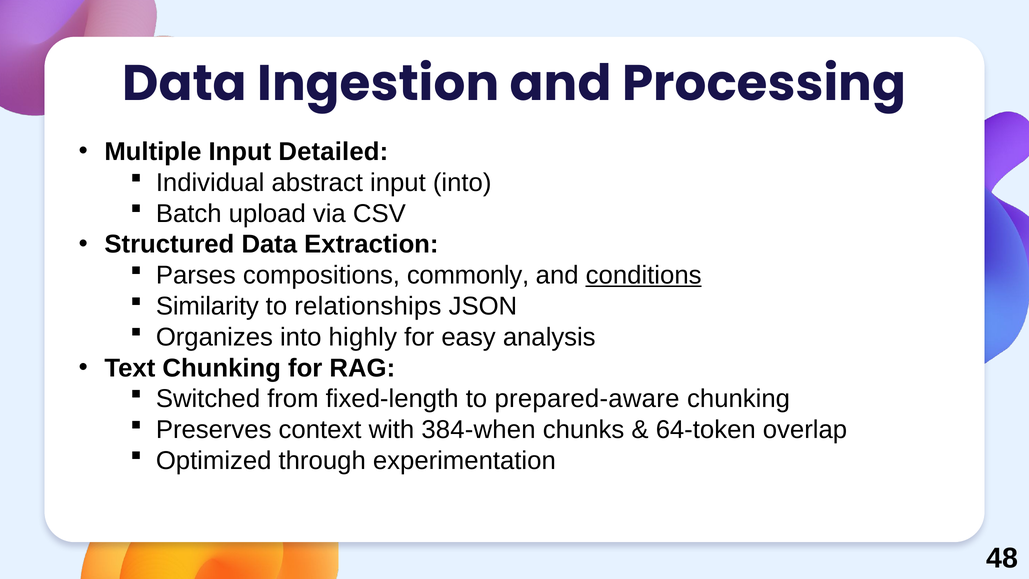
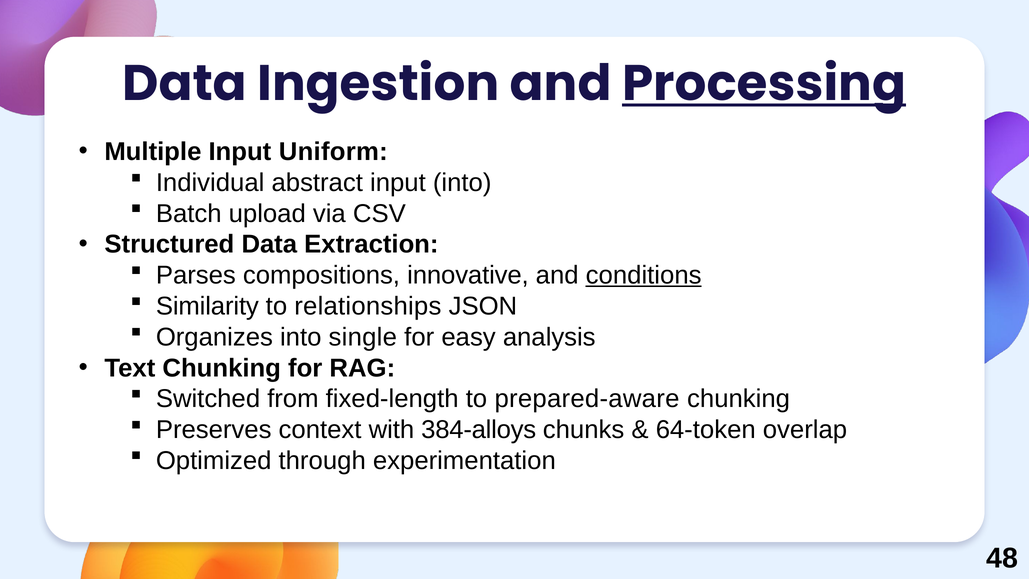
Processing underline: none -> present (764, 84)
Detailed: Detailed -> Uniform (333, 152)
commonly: commonly -> innovative (468, 275)
highly: highly -> single (363, 337)
384-when: 384-when -> 384-alloys (479, 430)
